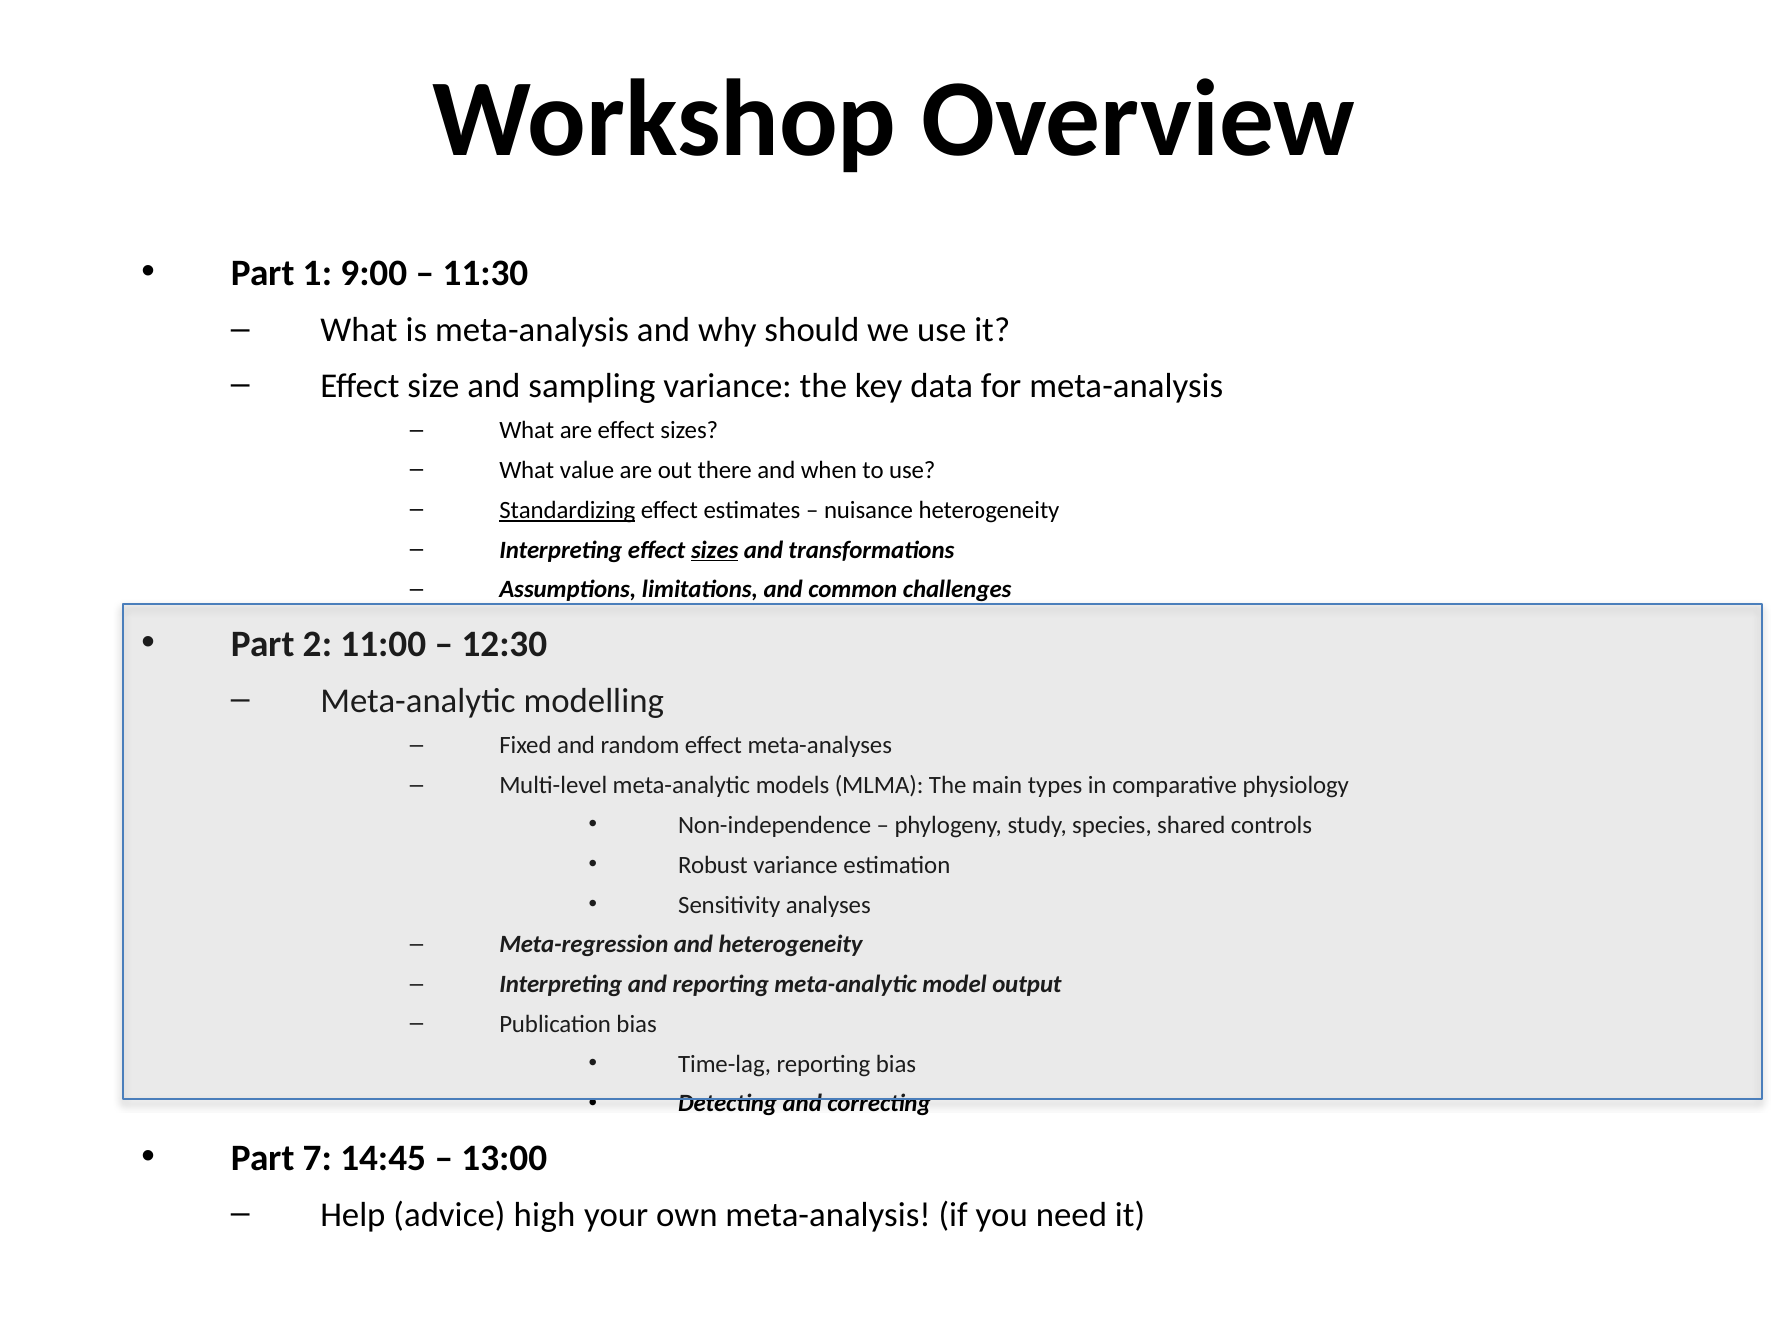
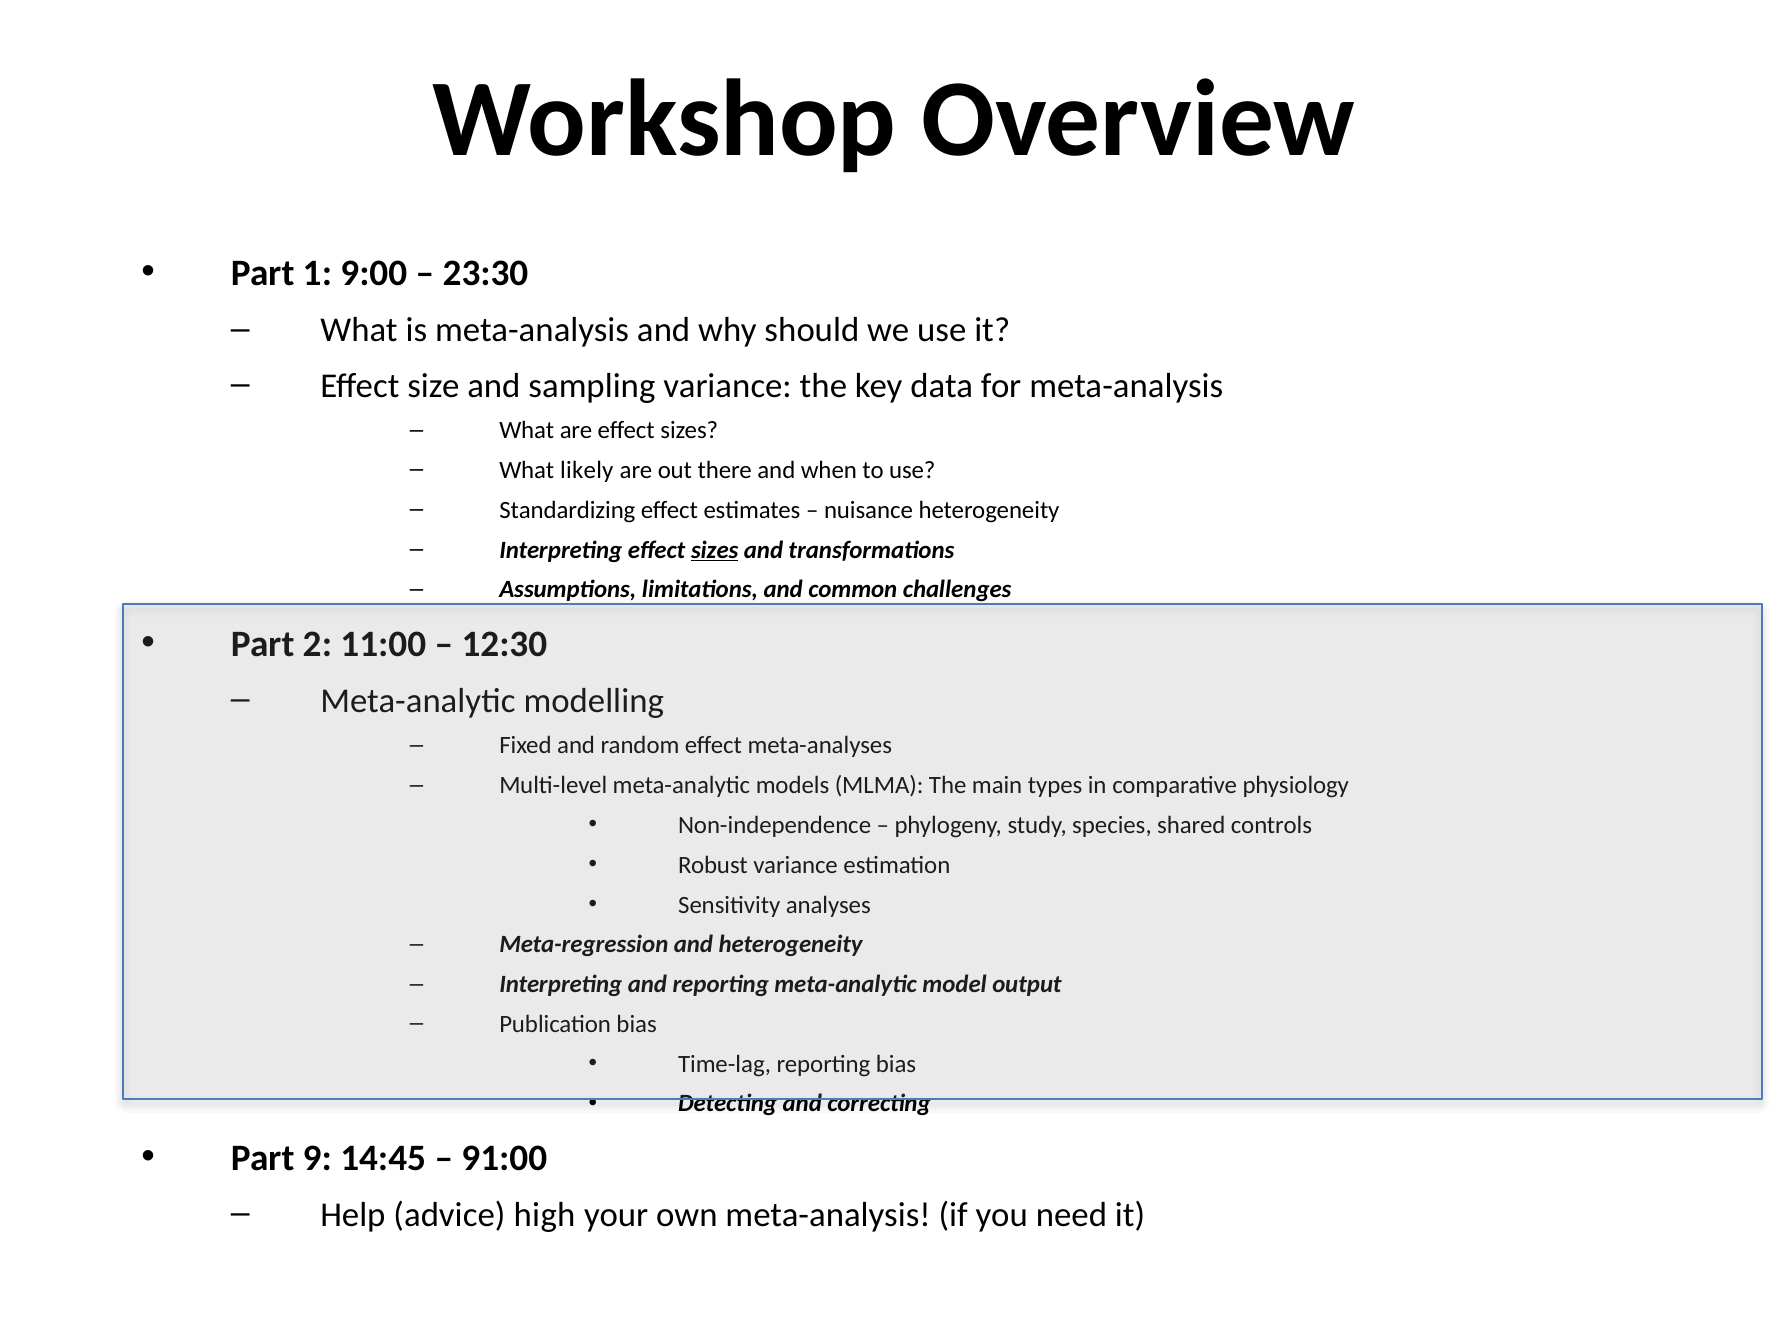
11:30: 11:30 -> 23:30 (486, 273)
value: value -> likely (587, 471)
Standardizing underline: present -> none (567, 510)
7: 7 -> 9 (317, 1158)
13:00: 13:00 -> 91:00 (504, 1158)
